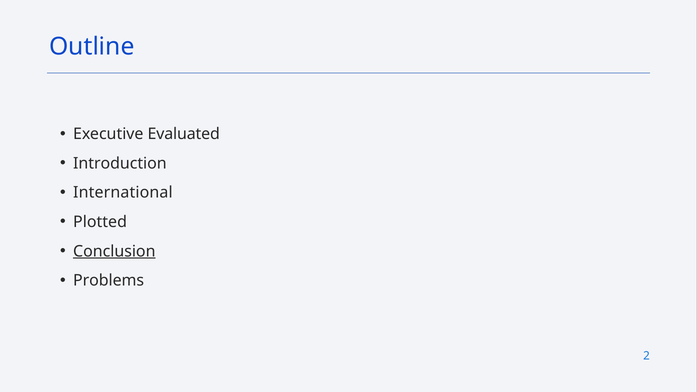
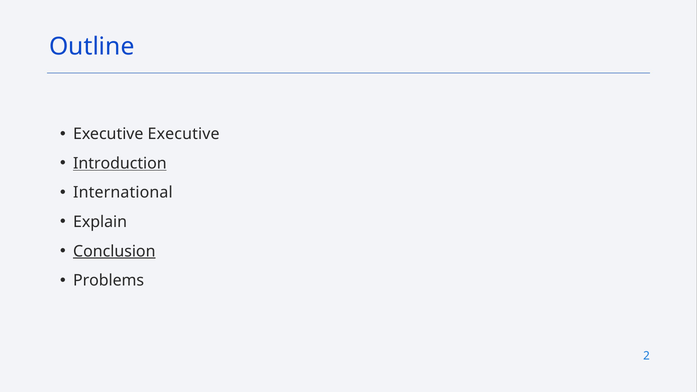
Executive Evaluated: Evaluated -> Executive (184, 134)
Introduction underline: none -> present (120, 163)
Plotted: Plotted -> Explain (100, 222)
